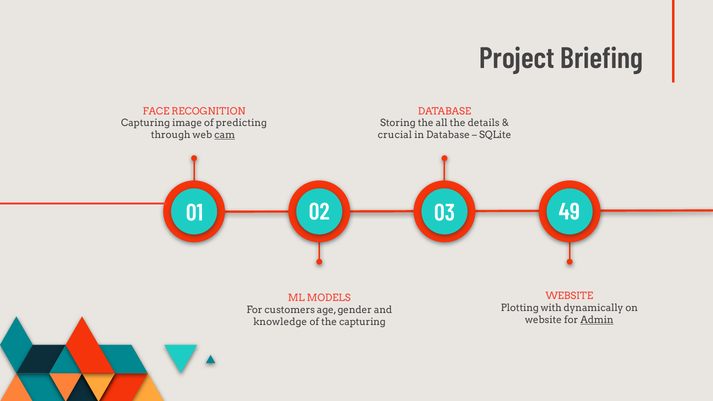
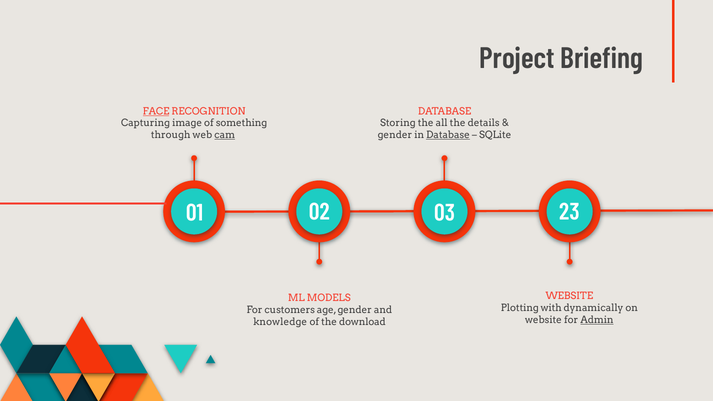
FACE underline: none -> present (156, 111)
predicting: predicting -> something (241, 123)
crucial: crucial -> gender (395, 135)
Database underline: none -> present (448, 135)
49: 49 -> 23 (569, 212)
the capturing: capturing -> download (362, 322)
